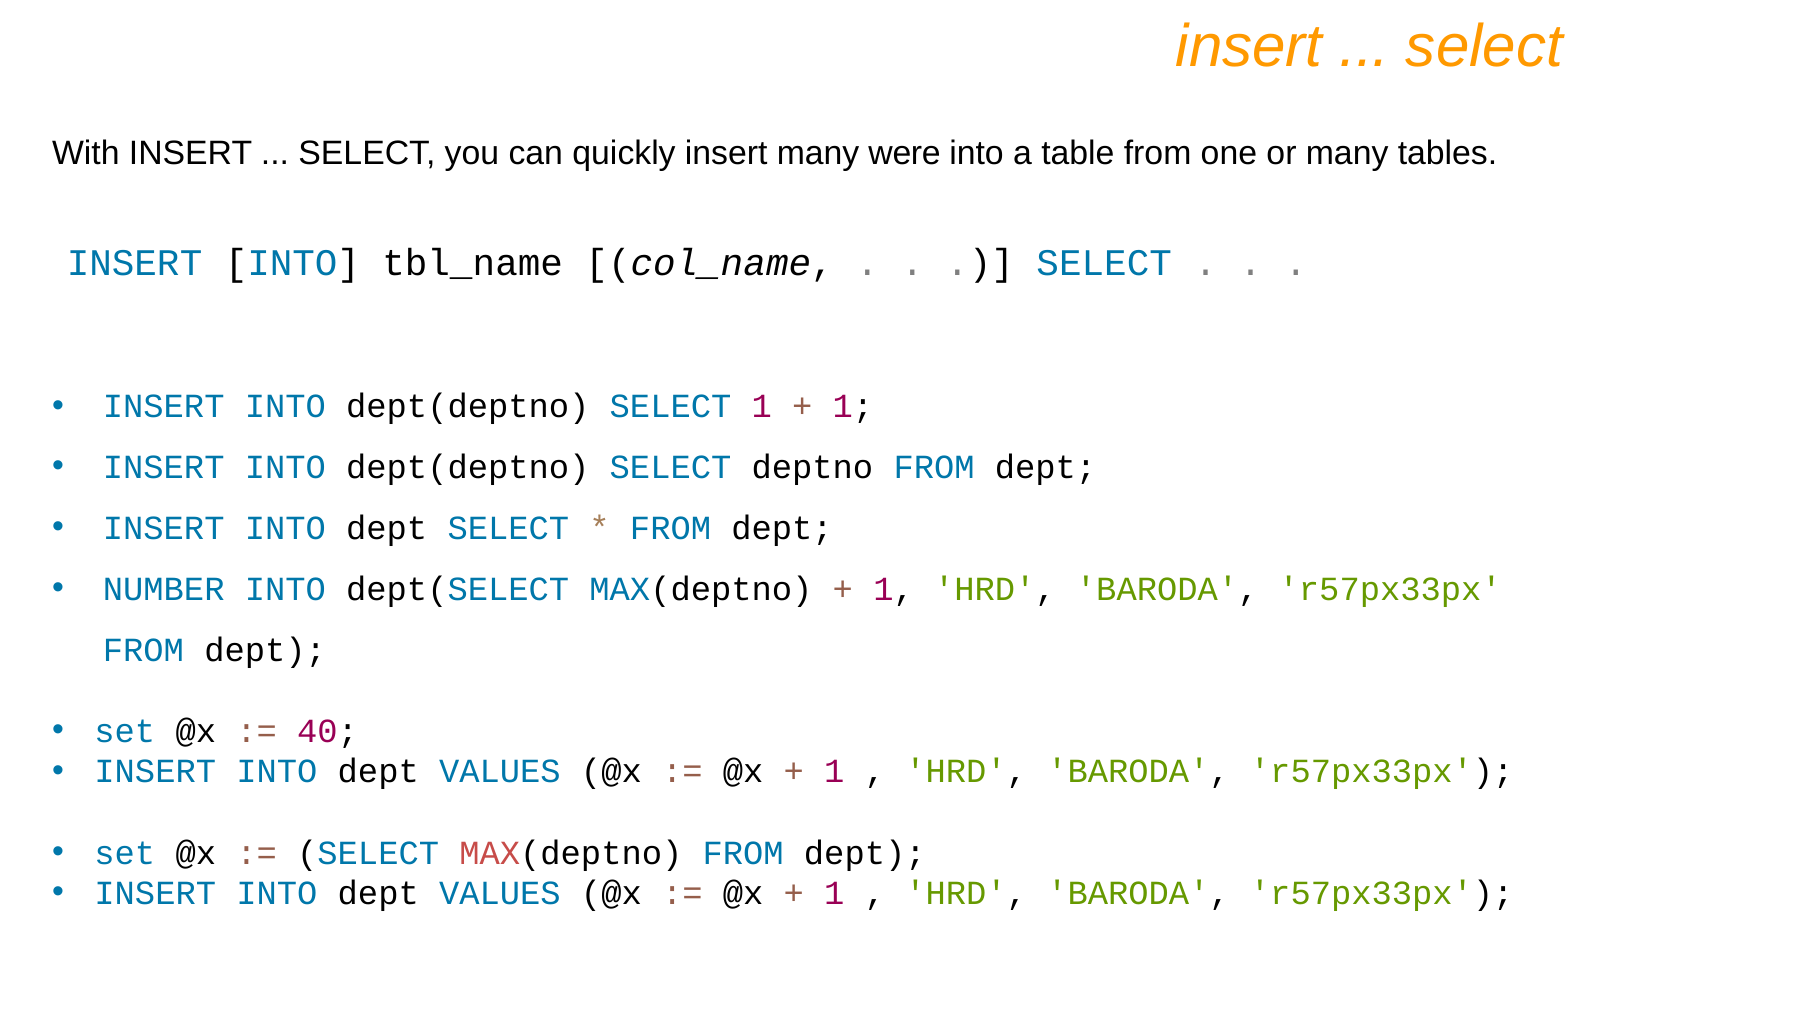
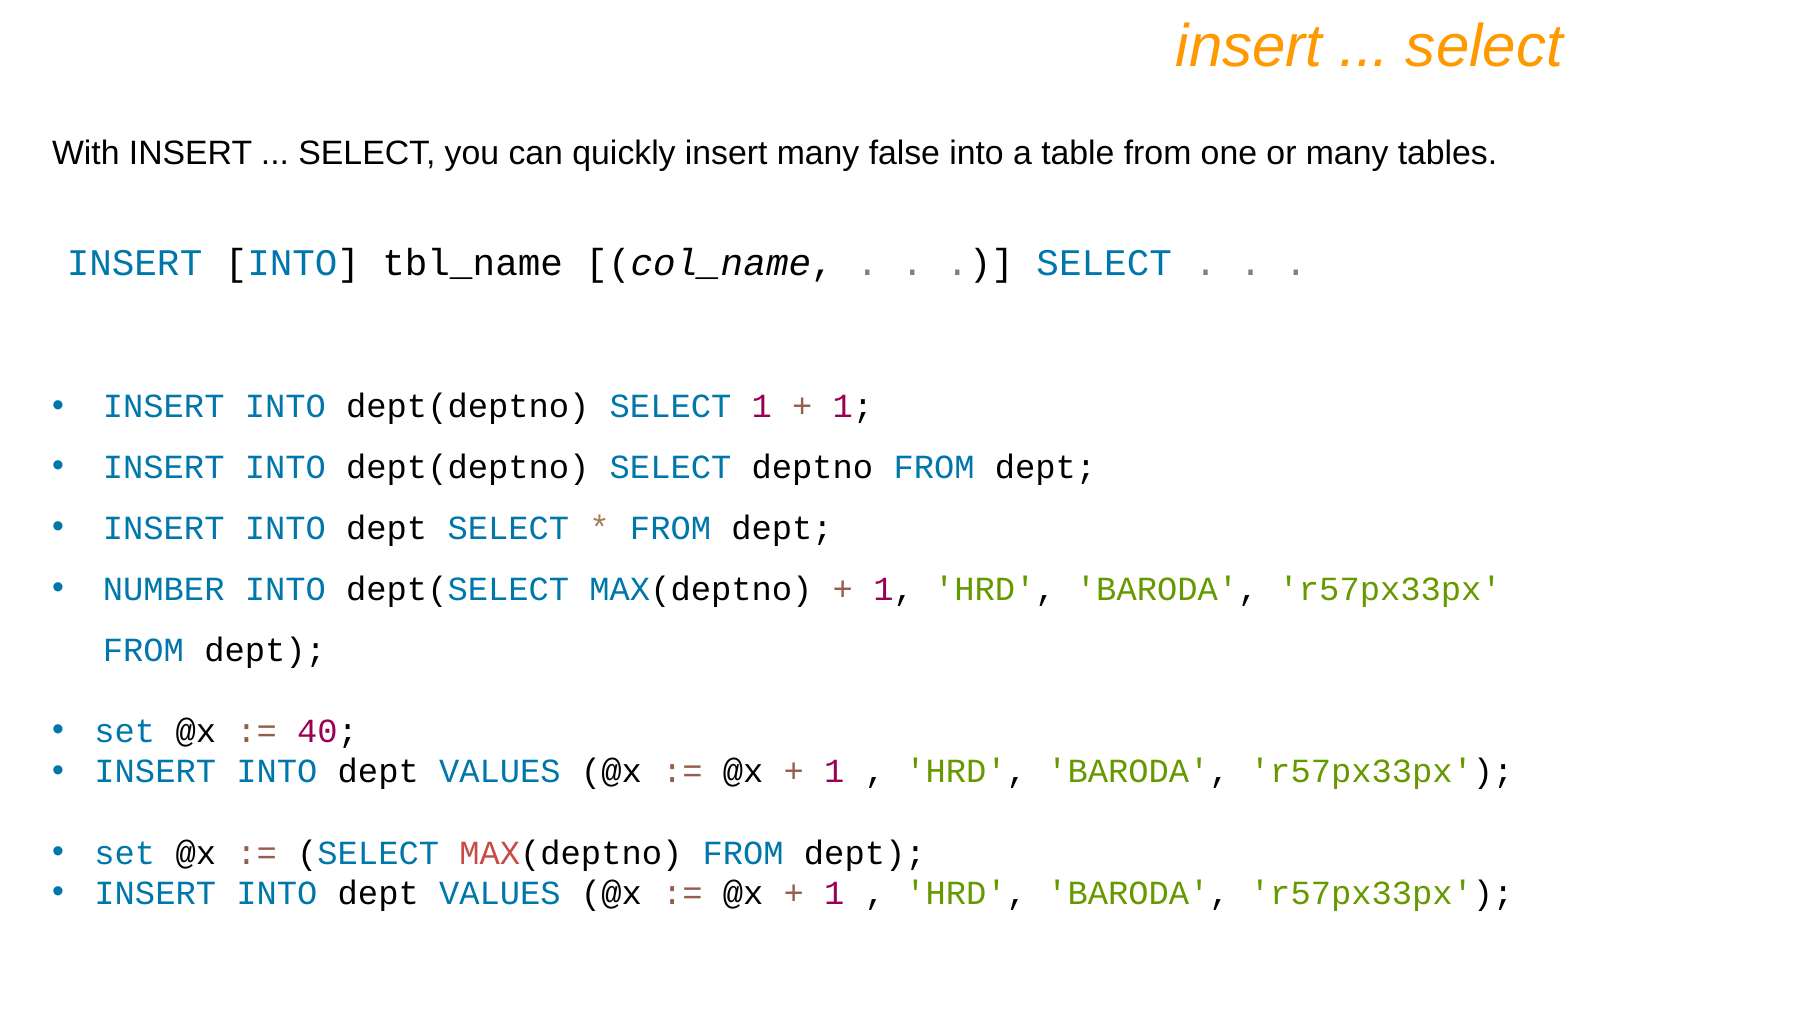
were: were -> false (904, 153)
